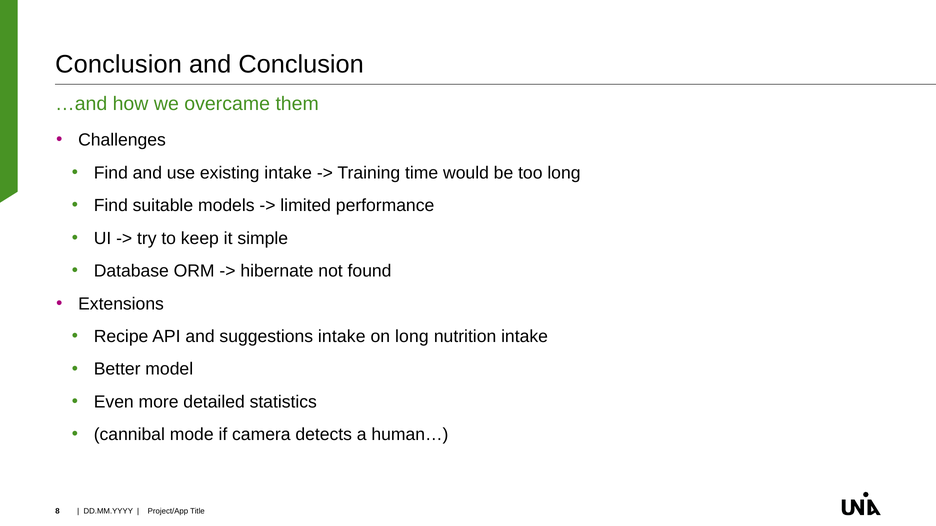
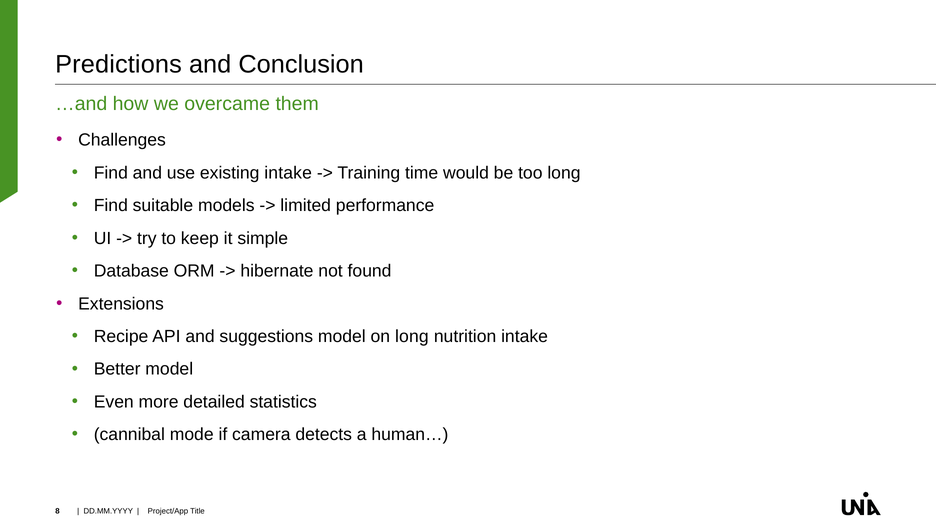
Conclusion: Conclusion -> Predictions (119, 64)
suggestions intake: intake -> model (342, 337)
